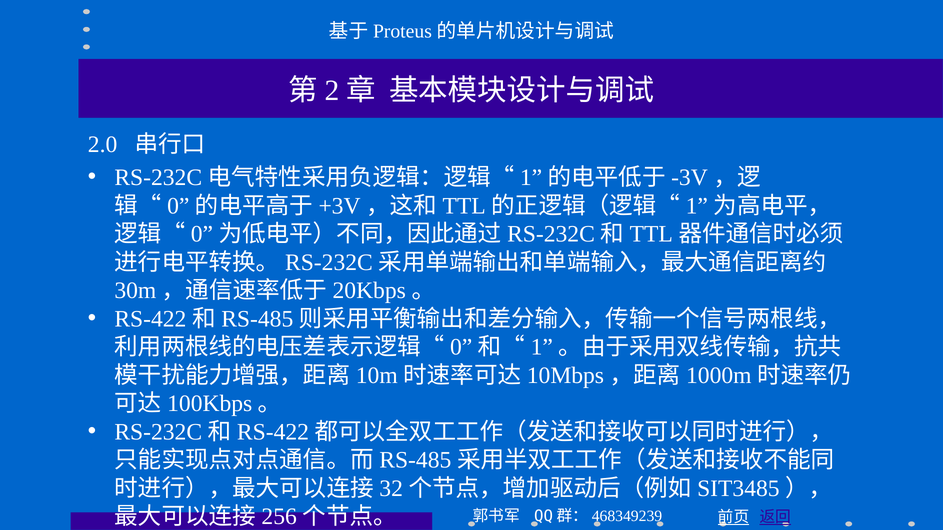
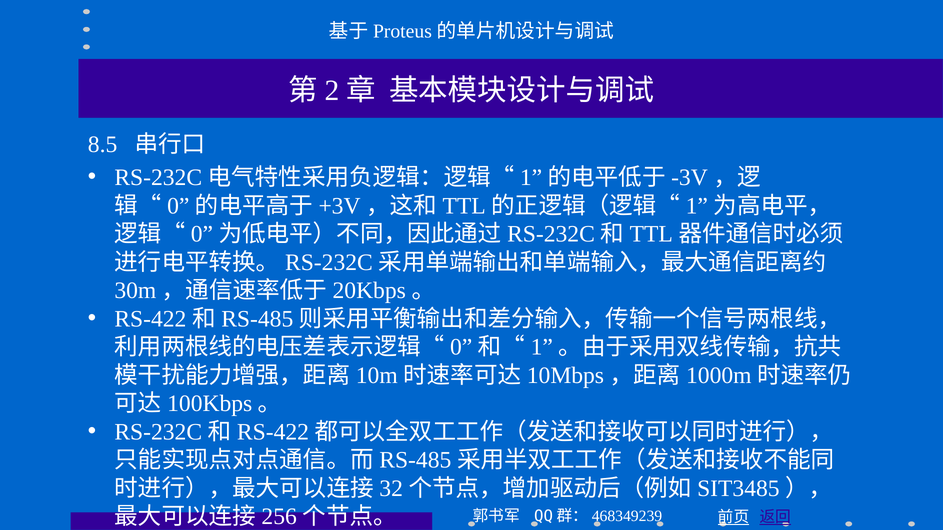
2.0: 2.0 -> 8.5 (103, 145)
